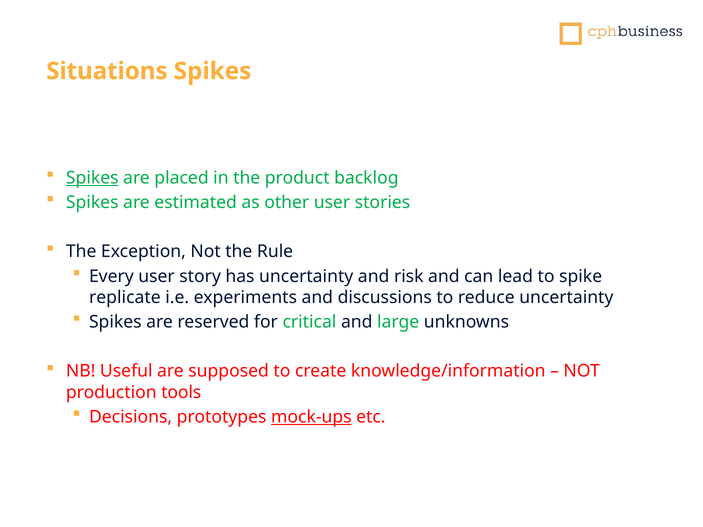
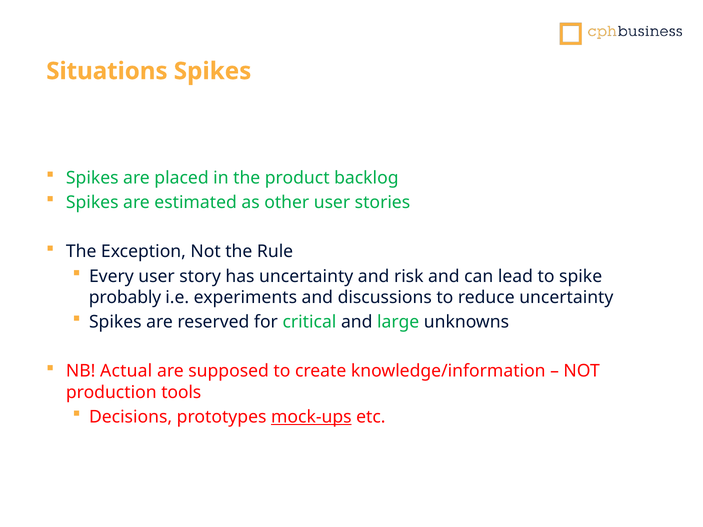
Spikes underline: present -> none (92, 178)
replicate: replicate -> probably (125, 297)
Useful: Useful -> Actual (126, 371)
